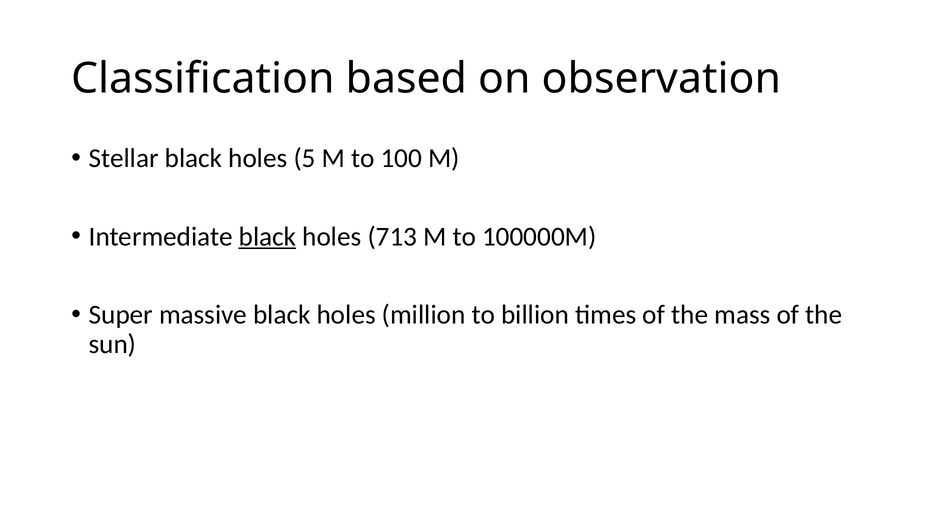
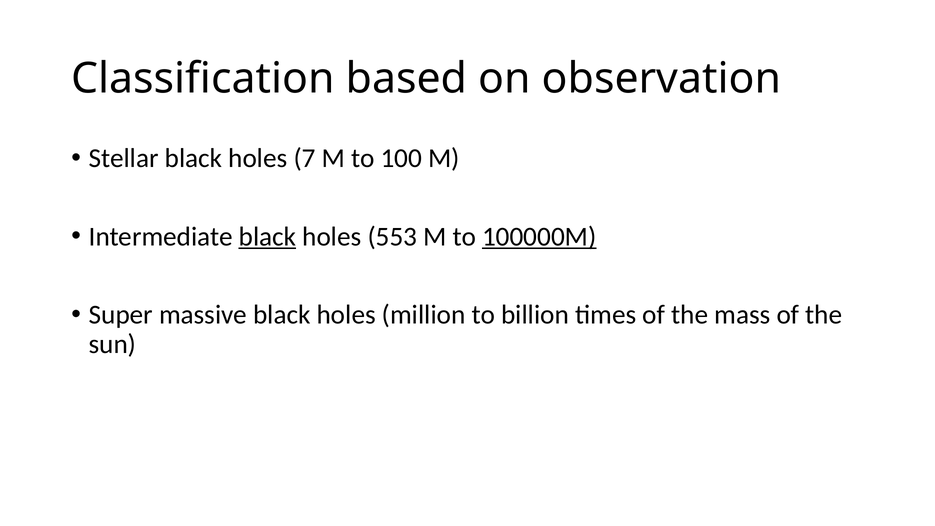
5: 5 -> 7 (305, 158)
713: 713 -> 553 (392, 236)
100000M underline: none -> present (539, 236)
